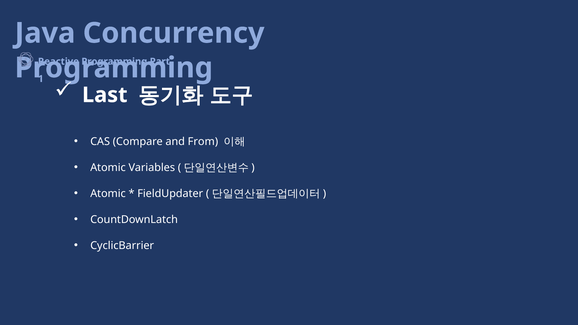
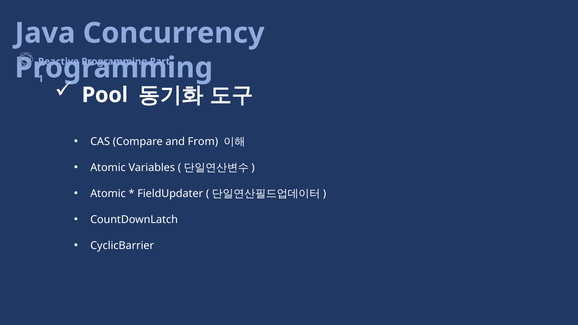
Last: Last -> Pool (105, 95)
